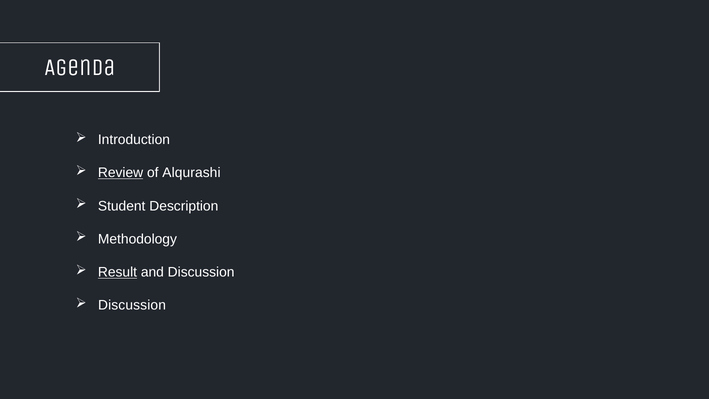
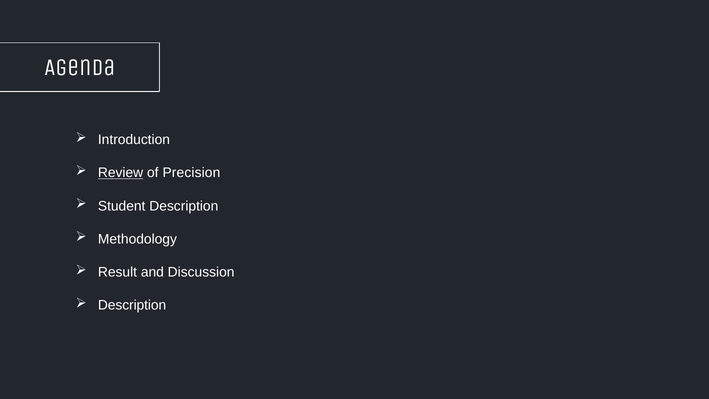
Alqurashi: Alqurashi -> Precision (191, 173)
Result underline: present -> none (118, 272)
Discussion: Discussion -> Description (132, 305)
